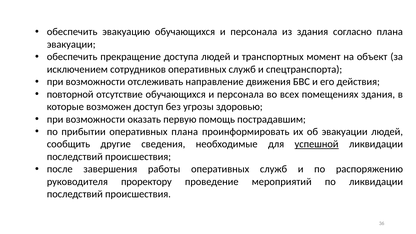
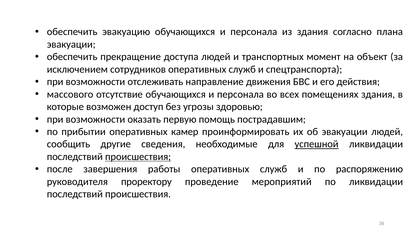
повторной: повторной -> массового (70, 94)
оперативных плана: плана -> камер (185, 132)
происшествия underline: none -> present (138, 157)
